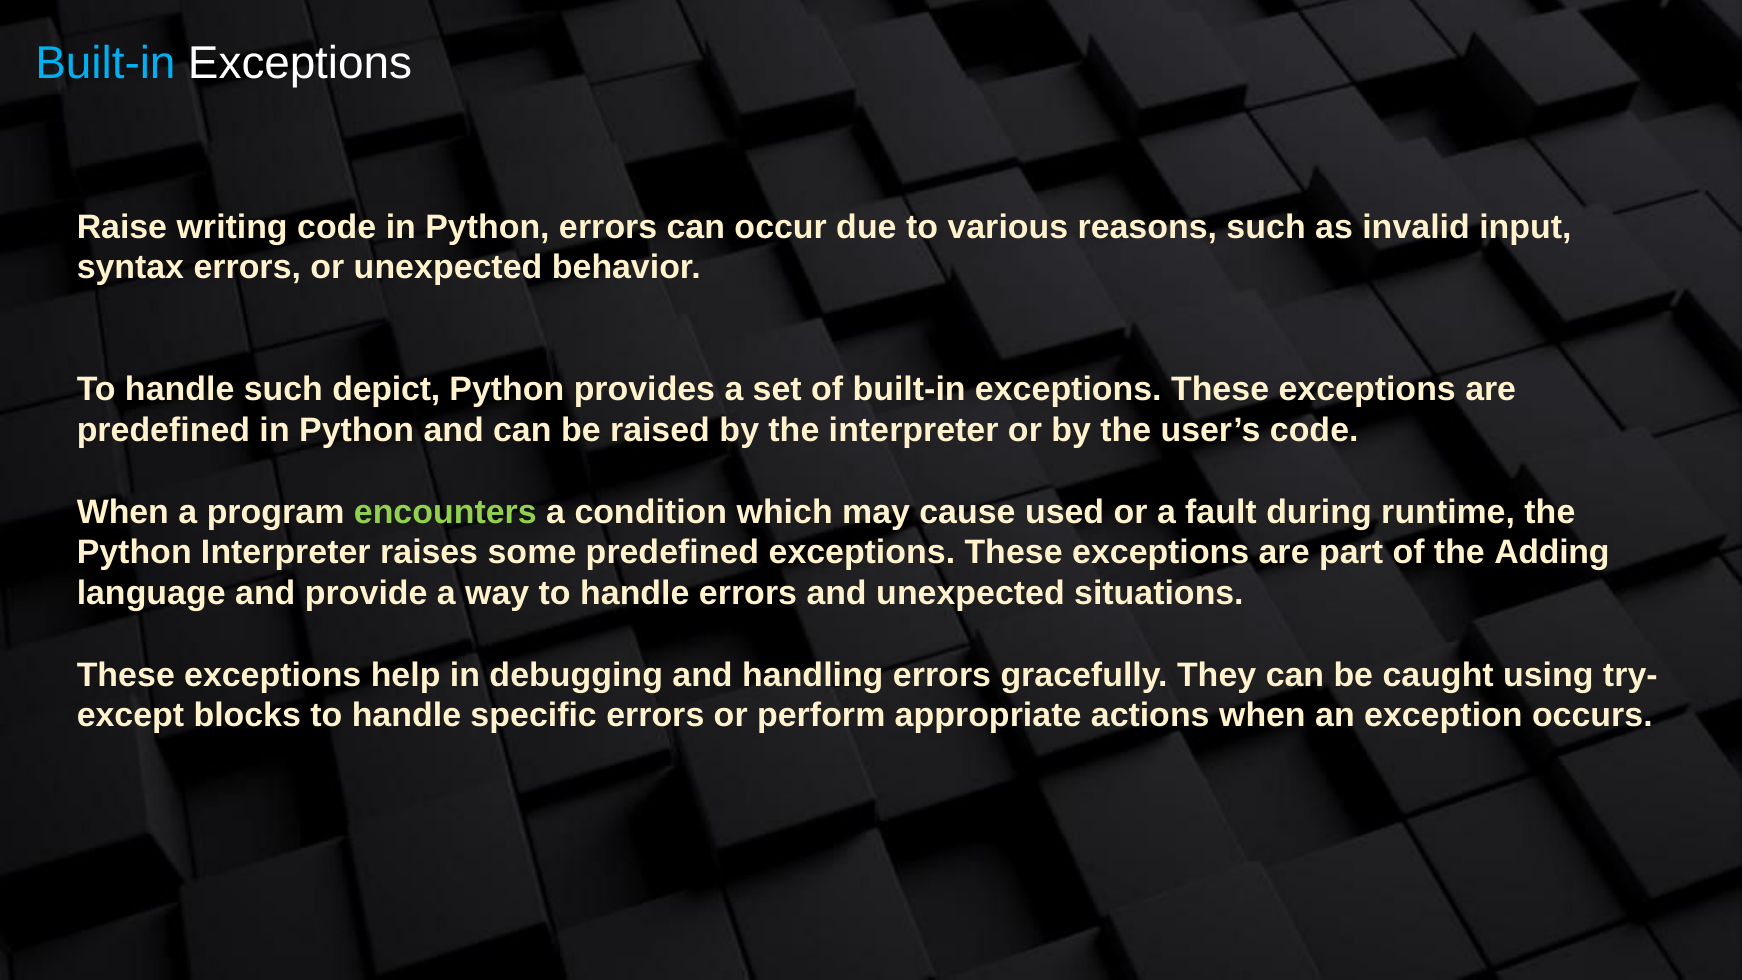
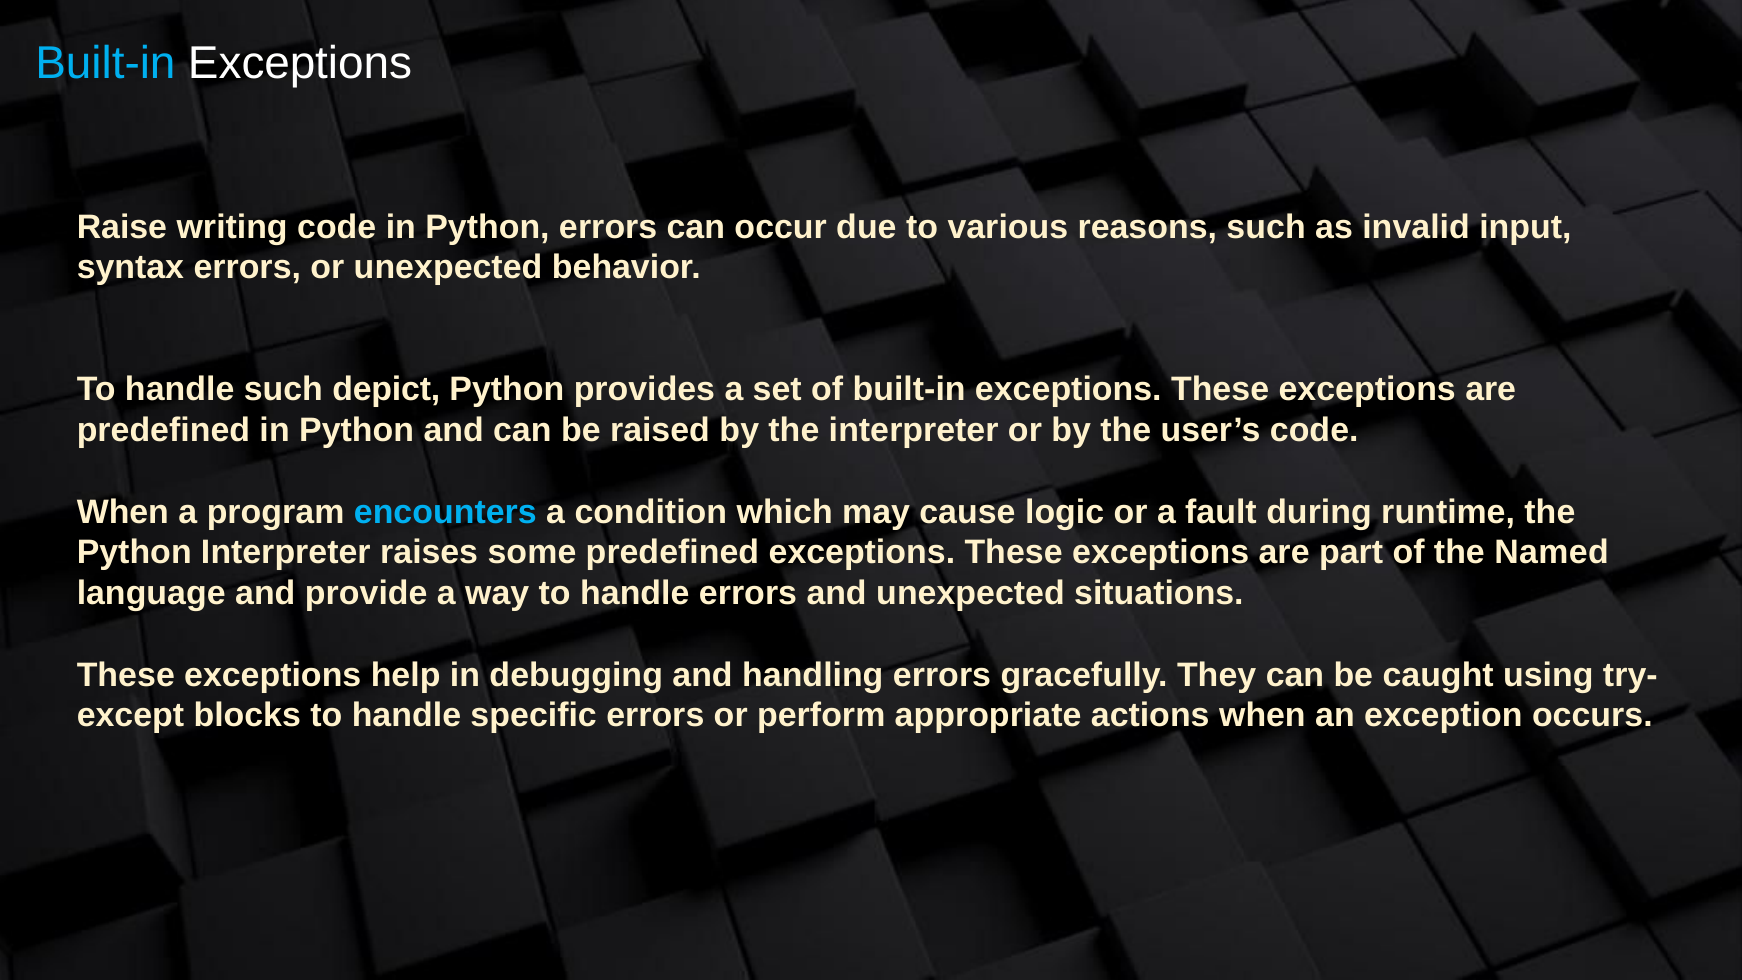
encounters colour: light green -> light blue (445, 512)
used: used -> logic (1065, 512)
Adding: Adding -> Named (1552, 553)
